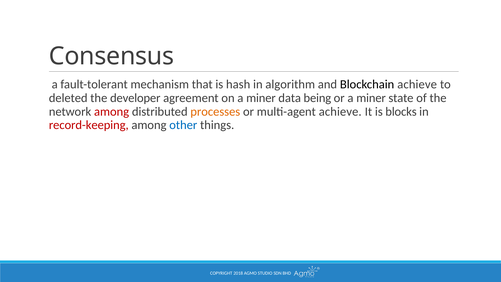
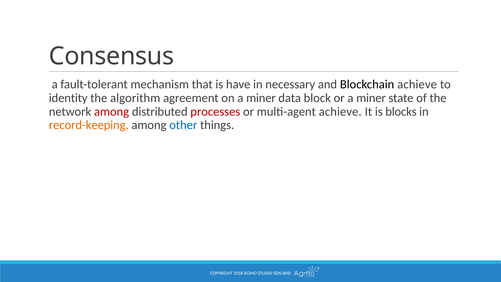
hash: hash -> have (238, 84)
algorithm: algorithm -> necessary (290, 84)
deleted: deleted -> identity (68, 98)
developer: developer -> algorithm (135, 98)
being: being -> block (317, 98)
processes colour: orange -> red (215, 111)
record-keeping colour: red -> orange (89, 125)
